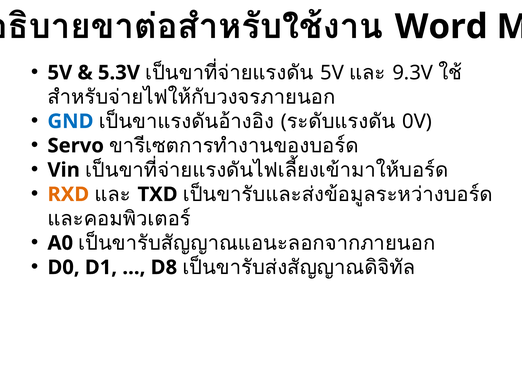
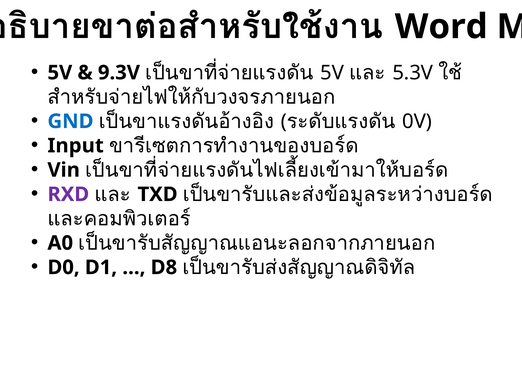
5.3V: 5.3V -> 9.3V (119, 73)
9.3V: 9.3V -> 5.3V (413, 73)
Servo: Servo -> Input (76, 146)
RXD colour: orange -> purple (68, 195)
